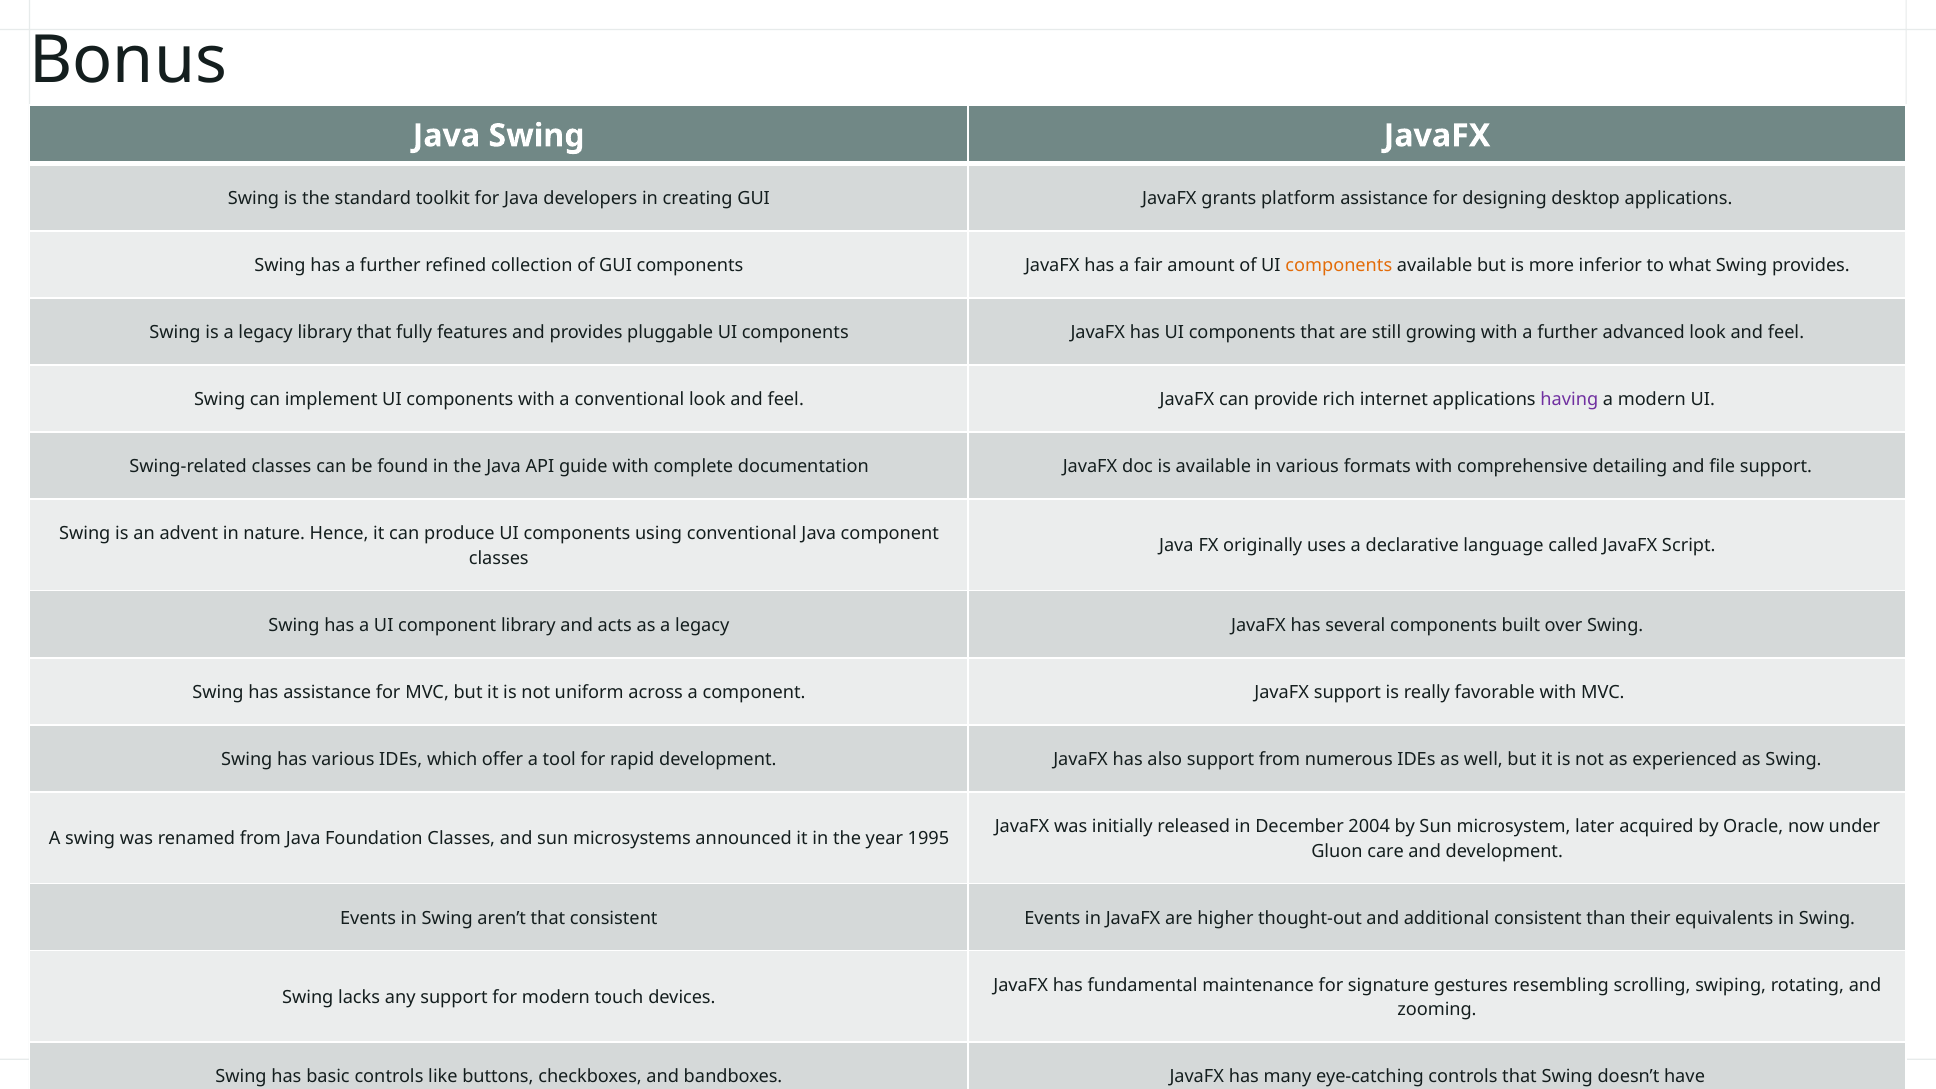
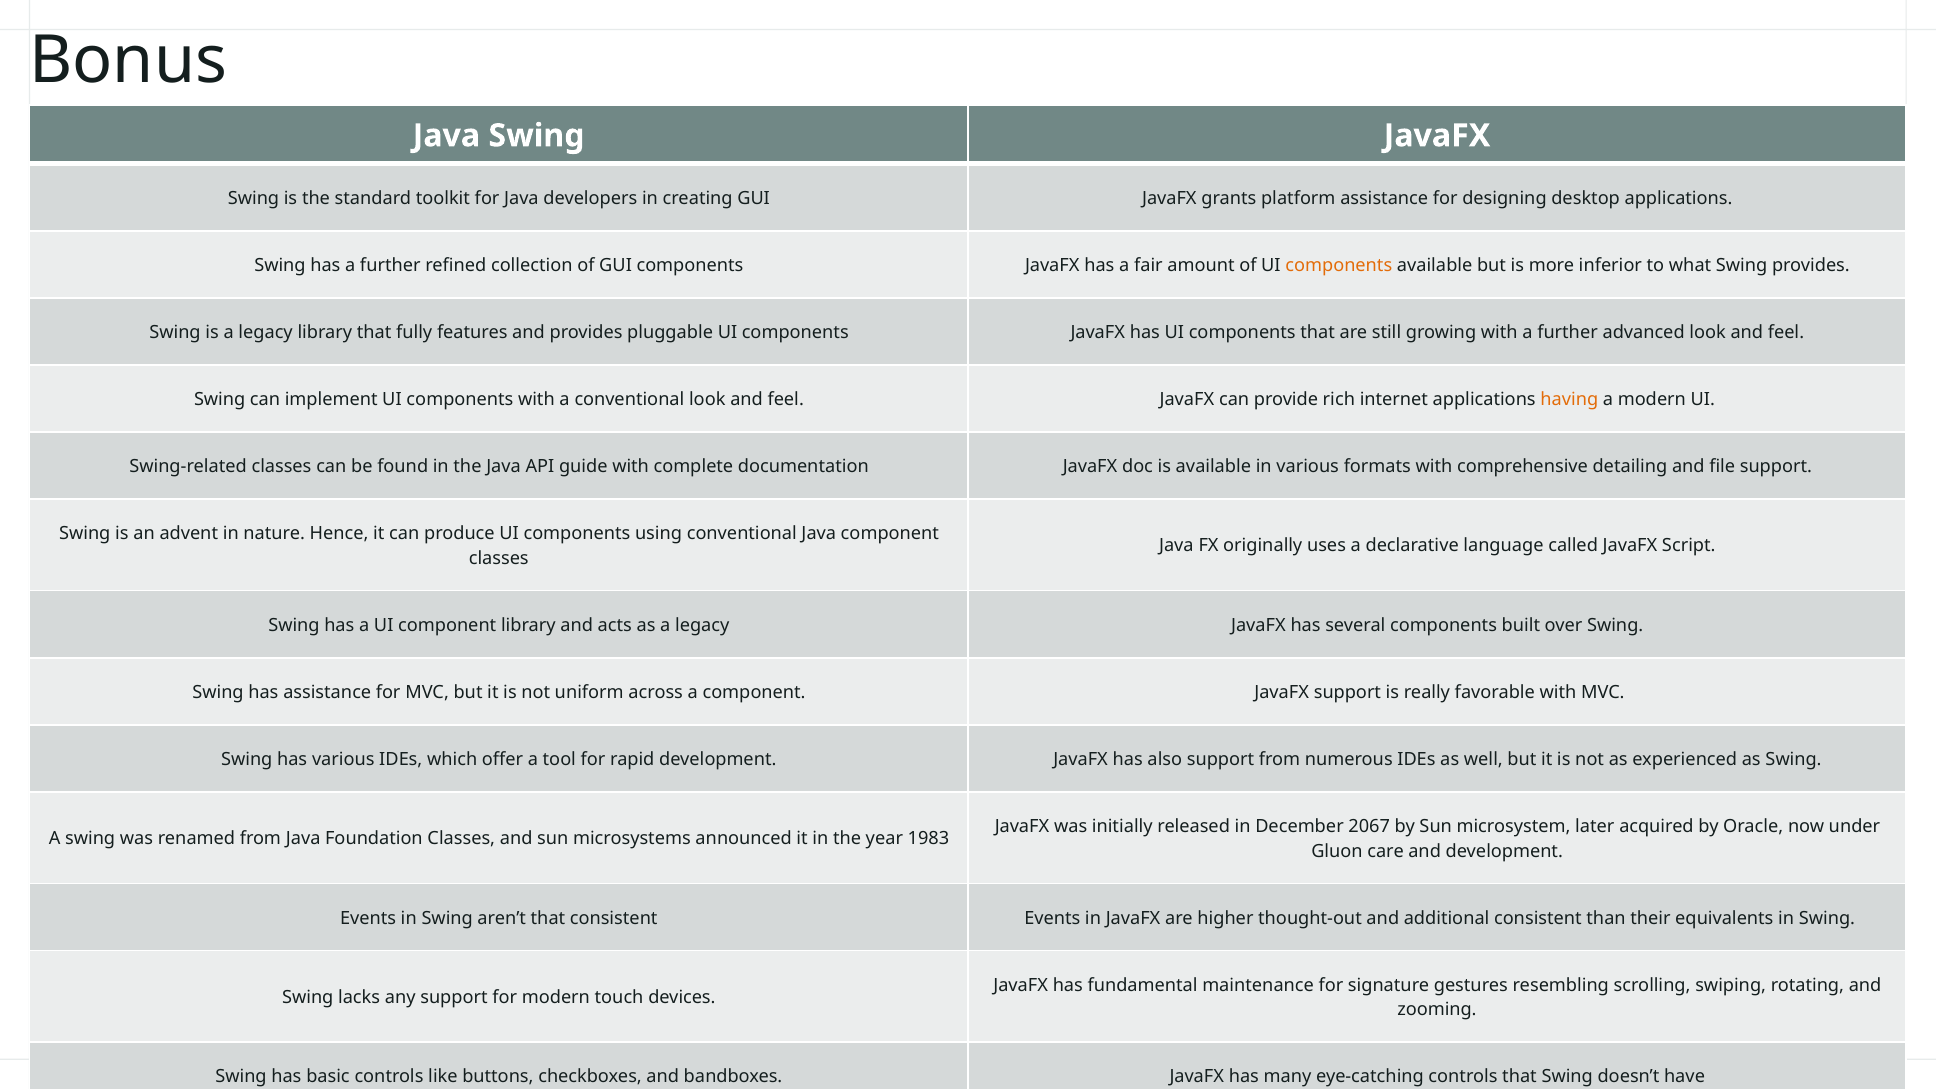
having colour: purple -> orange (1569, 399)
2004: 2004 -> 2067 (1369, 826)
1995: 1995 -> 1983 (928, 839)
